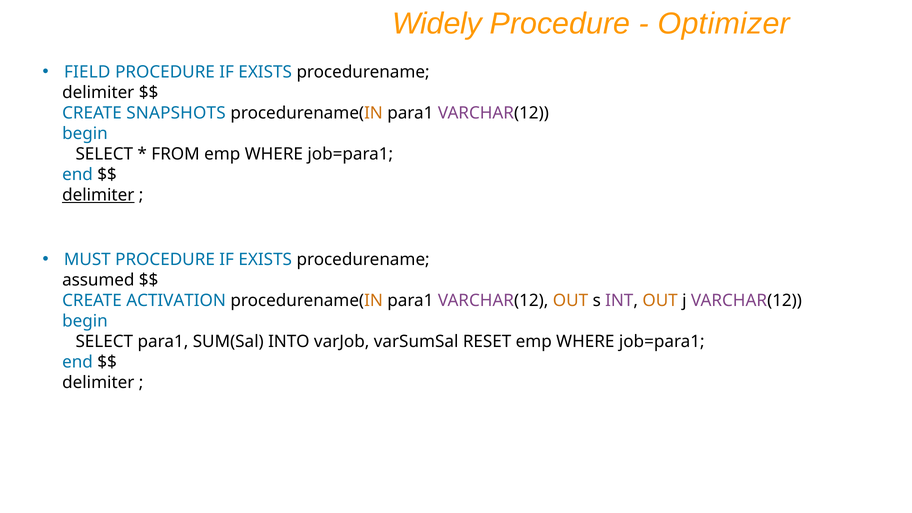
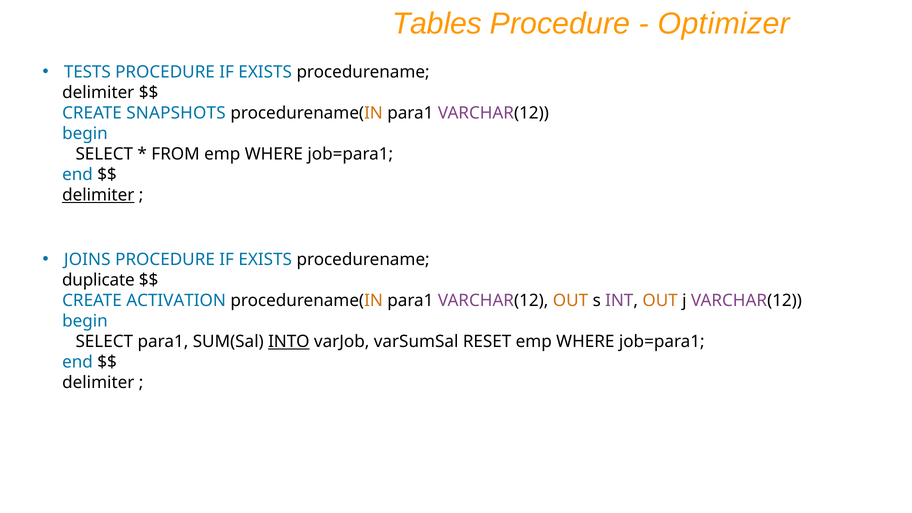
Widely: Widely -> Tables (437, 24)
FIELD: FIELD -> TESTS (87, 72)
MUST: MUST -> JOINS (87, 259)
assumed: assumed -> duplicate (98, 280)
INTO underline: none -> present (289, 341)
